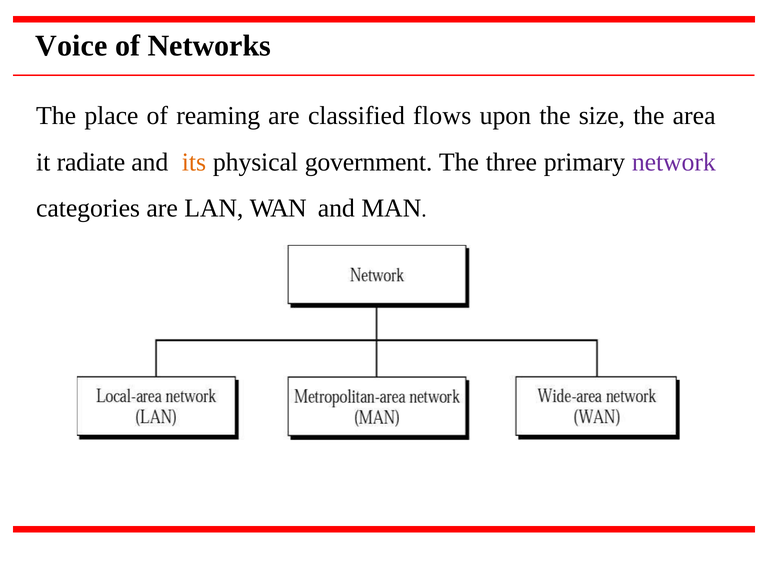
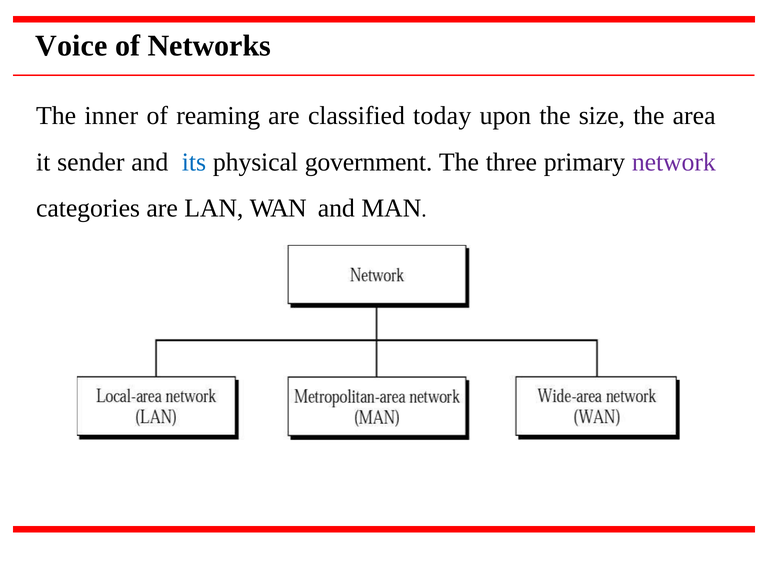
place: place -> inner (111, 115)
flows: flows -> today (442, 115)
radiate: radiate -> sender (91, 162)
its colour: orange -> blue (194, 162)
